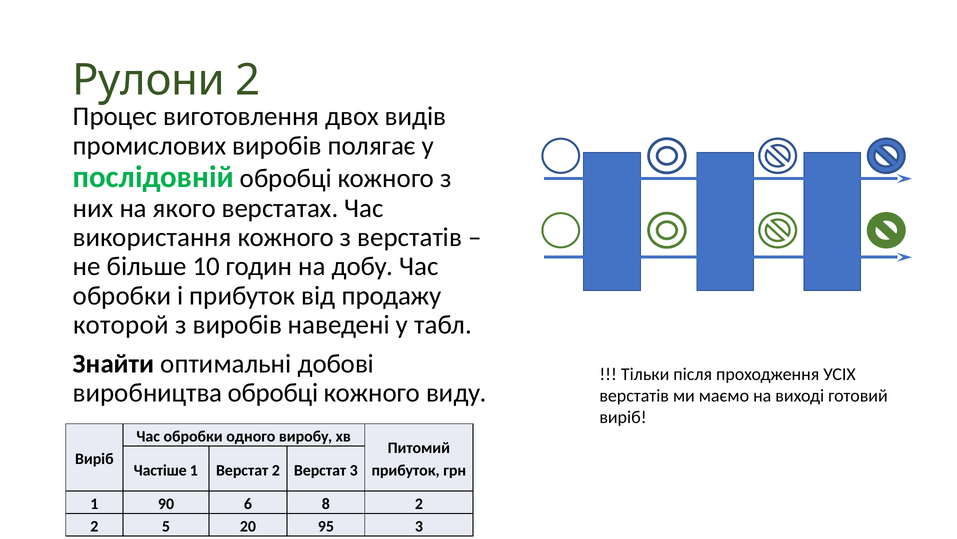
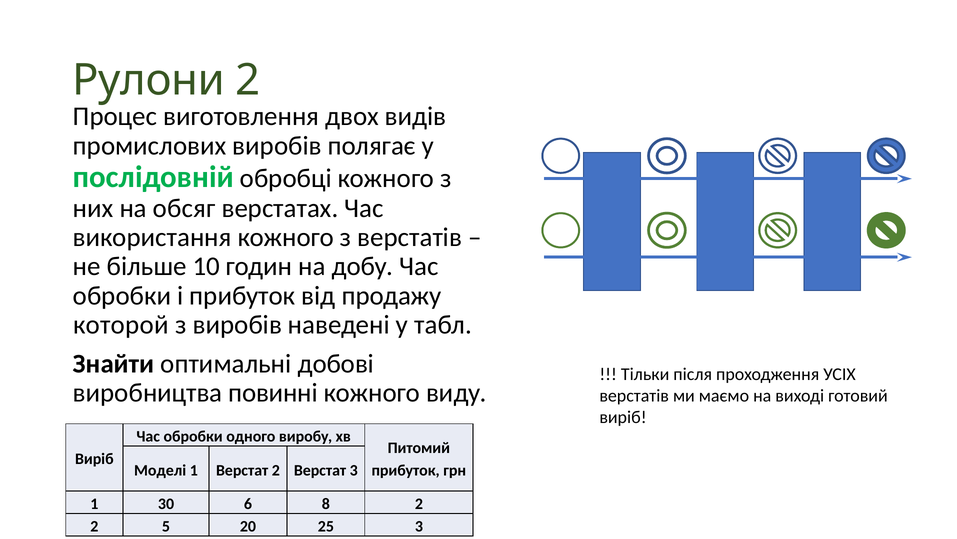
якого: якого -> обсяг (184, 208)
виробництва обробці: обробці -> повинні (273, 393)
Частіше: Частіше -> Моделі (160, 470)
90: 90 -> 30 (166, 503)
95: 95 -> 25 (326, 526)
